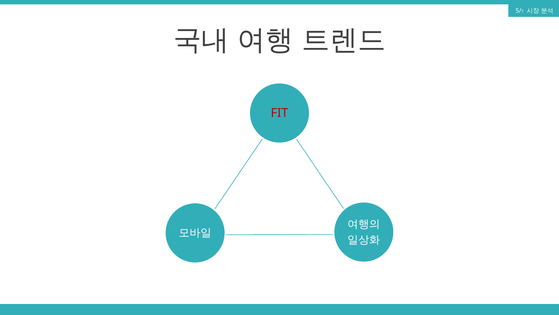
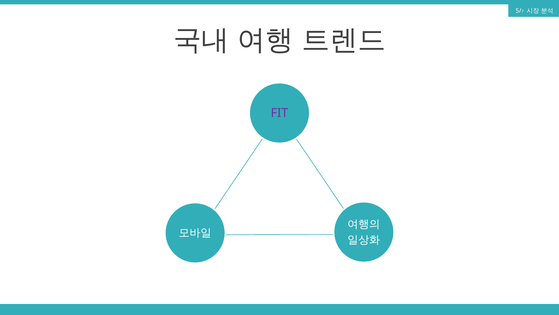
FIT colour: red -> purple (279, 113)
